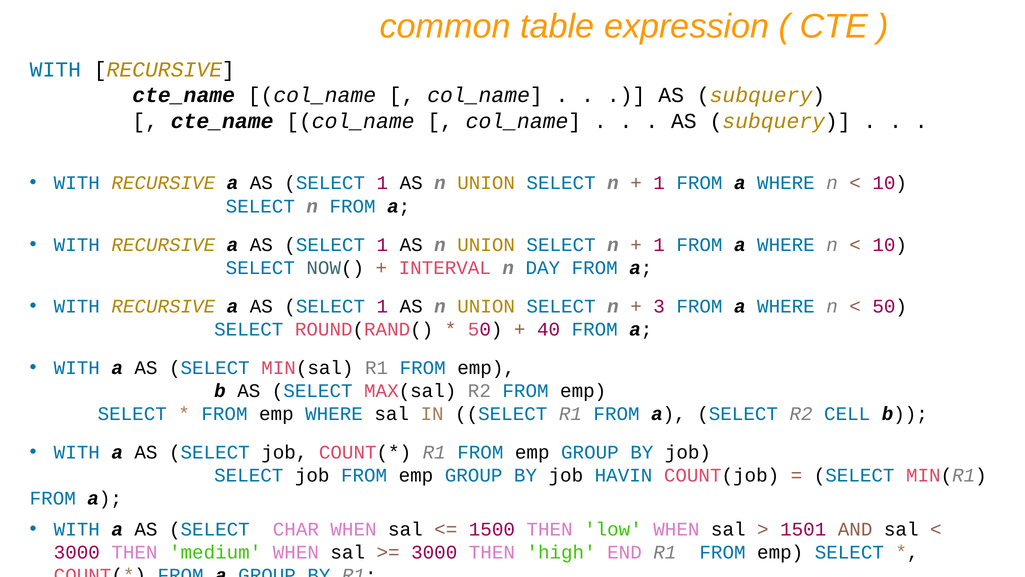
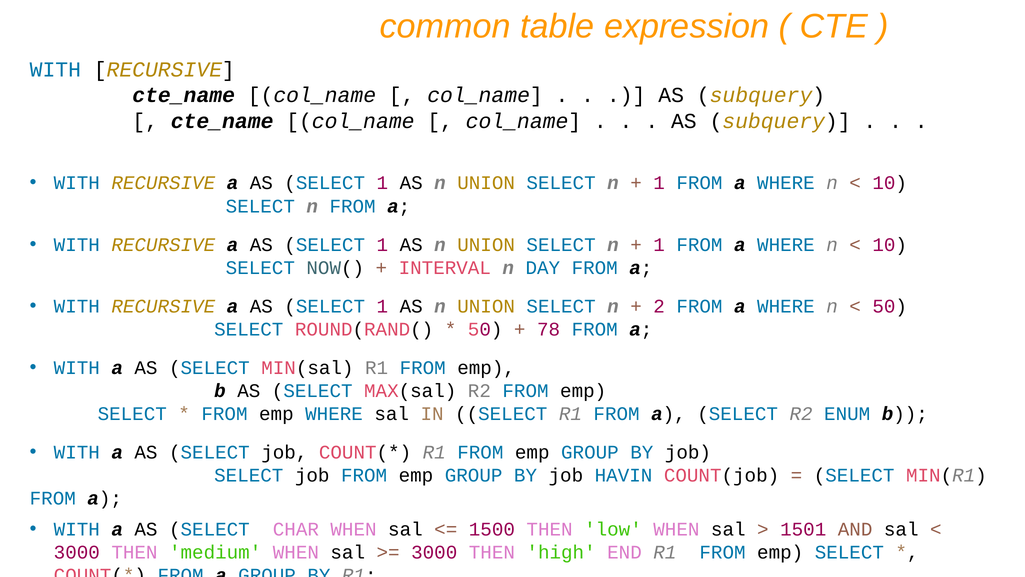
3: 3 -> 2 (659, 306)
40: 40 -> 78 (549, 329)
CELL: CELL -> ENUM (847, 414)
